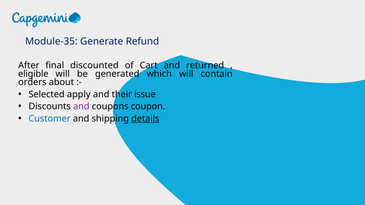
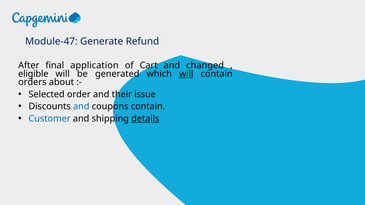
Module-35: Module-35 -> Module-47 (51, 42)
discounted: discounted -> application (94, 65)
returned: returned -> changed (205, 65)
will underline: none -> present (186, 74)
apply: apply -> order (79, 94)
and colour: purple -> blue (81, 107)
coupons coupon: coupon -> contain (148, 107)
